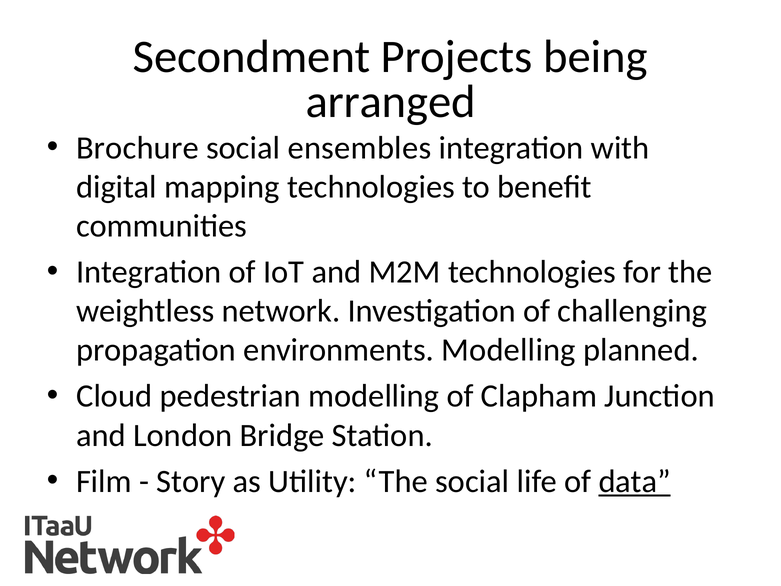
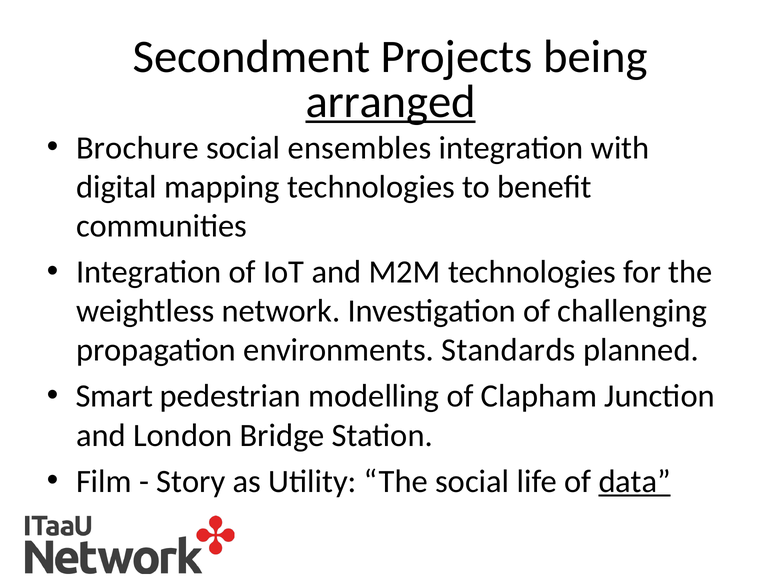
arranged underline: none -> present (391, 102)
environments Modelling: Modelling -> Standards (508, 350)
Cloud: Cloud -> Smart (114, 396)
